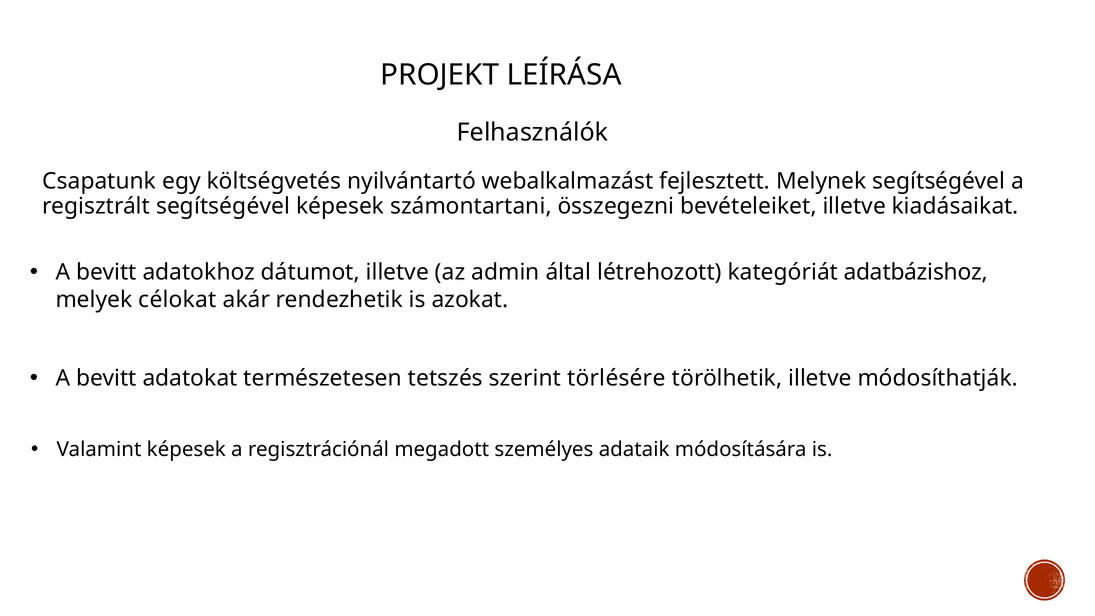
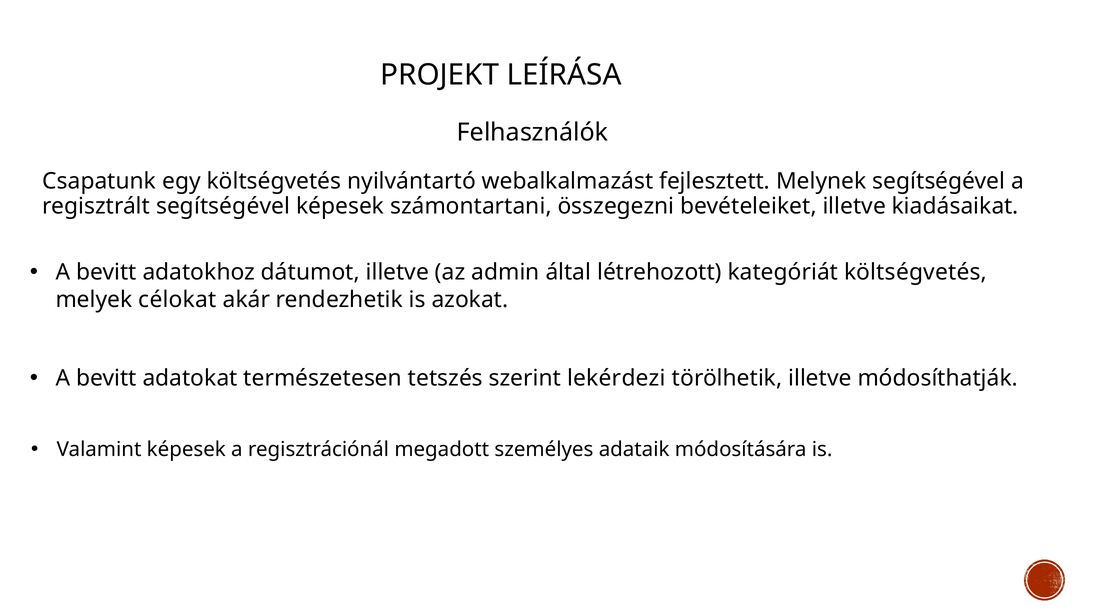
kategóriát adatbázishoz: adatbázishoz -> költségvetés (916, 272)
törlésére: törlésére -> lekérdezi (616, 378)
